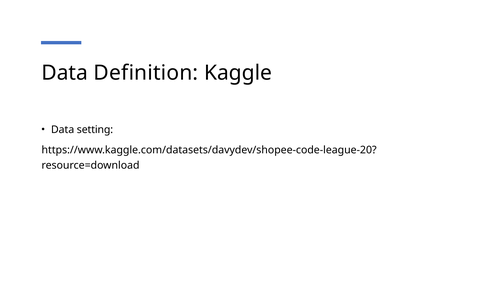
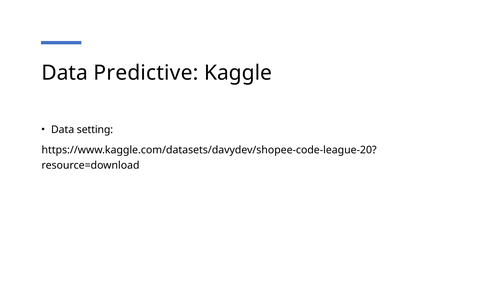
Definition: Definition -> Predictive (146, 73)
